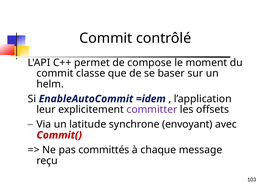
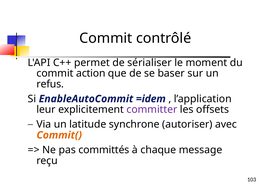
compose: compose -> sérialiser (150, 63)
classe: classe -> action (91, 73)
helm: helm -> refus (50, 84)
envoyant: envoyant -> autoriser (187, 125)
Commit( colour: red -> orange (59, 135)
